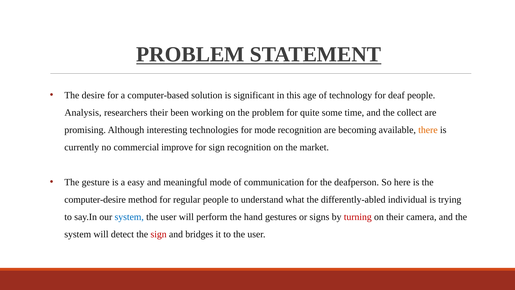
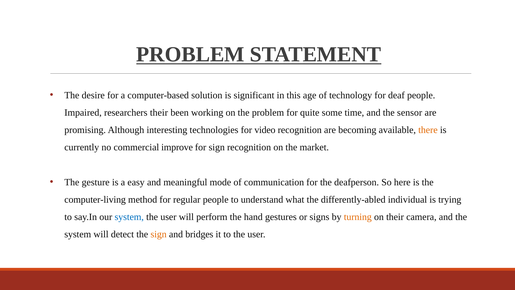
Analysis: Analysis -> Impaired (83, 113)
collect: collect -> sensor (410, 113)
for mode: mode -> video (265, 130)
computer-desire: computer-desire -> computer-living (95, 199)
turning colour: red -> orange (358, 217)
sign colour: red -> orange (159, 234)
